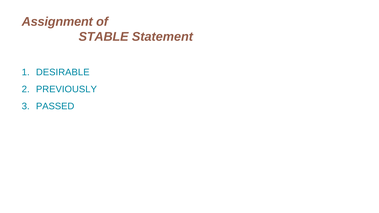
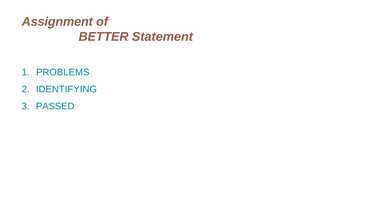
STABLE: STABLE -> BETTER (104, 37)
DESIRABLE: DESIRABLE -> PROBLEMS (63, 72)
PREVIOUSLY: PREVIOUSLY -> IDENTIFYING (66, 89)
